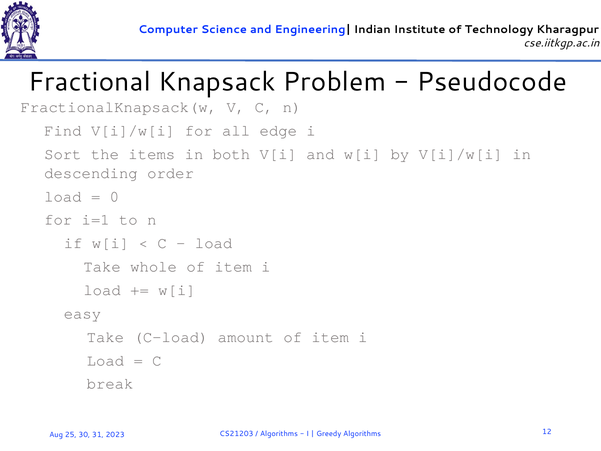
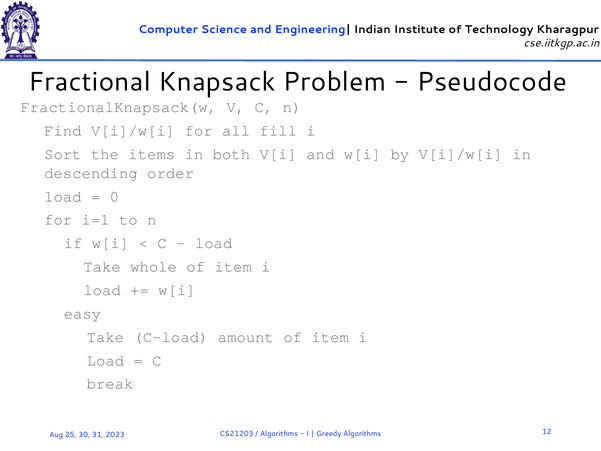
edge: edge -> fill (278, 131)
